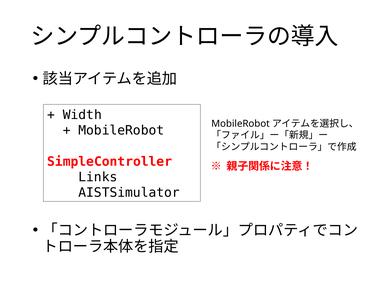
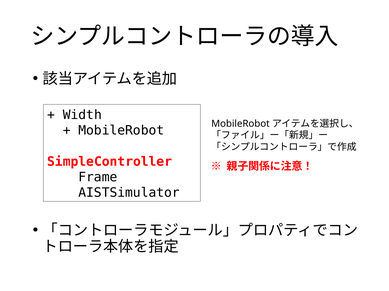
Links: Links -> Frame (98, 177)
